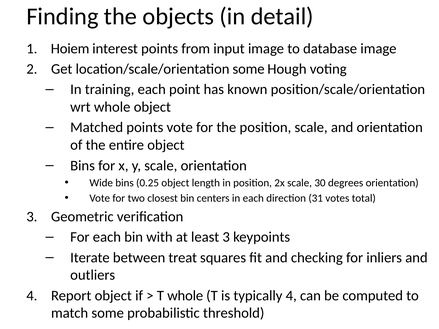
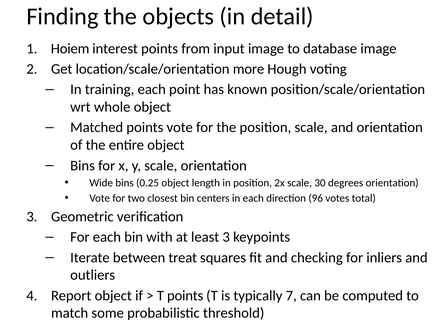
location/scale/orientation some: some -> more (249, 69)
31: 31 -> 96 (316, 198)
T whole: whole -> points (185, 296)
typically 4: 4 -> 7 (291, 296)
